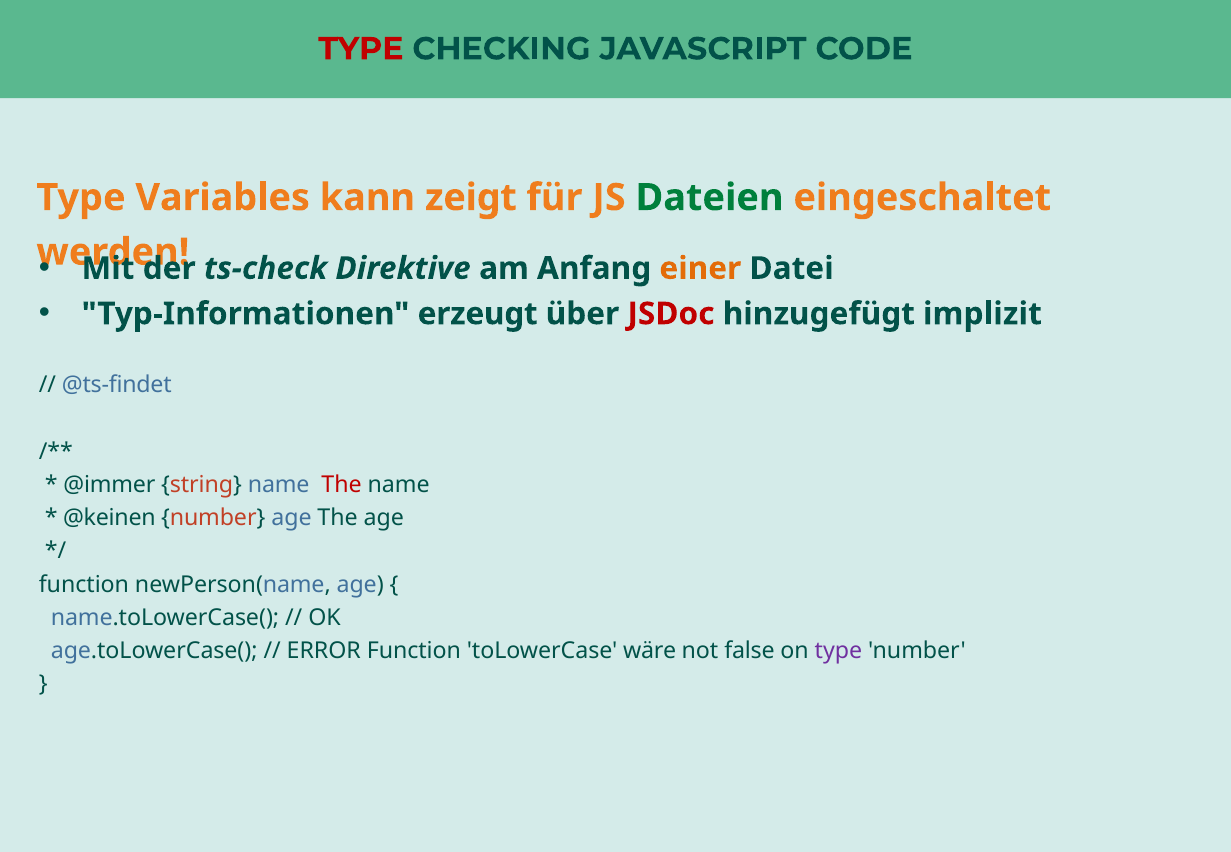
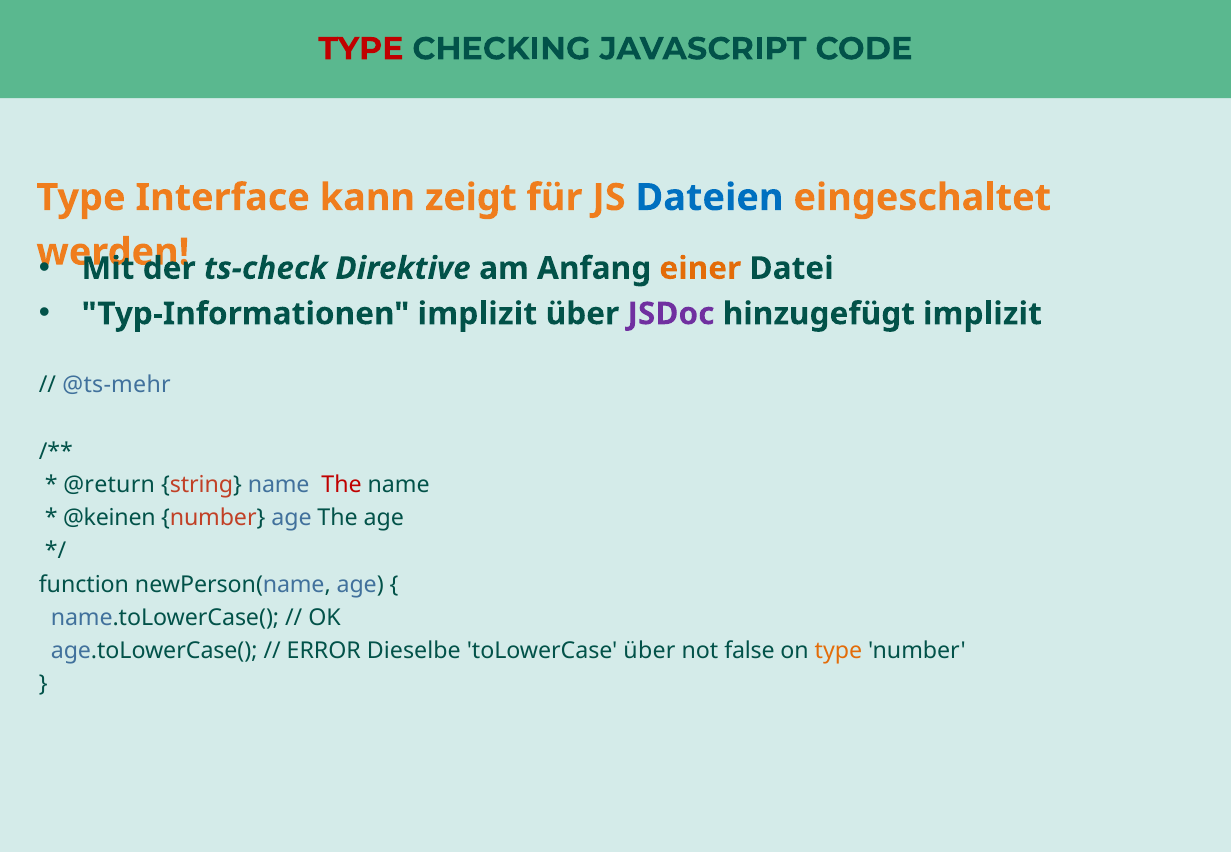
Variables: Variables -> Interface (223, 198)
Dateien colour: green -> blue (710, 198)
Typ-Informationen erzeugt: erzeugt -> implizit (477, 314)
JSDoc colour: red -> purple (671, 314)
@ts-findet: @ts-findet -> @ts-mehr (117, 385)
@immer: @immer -> @return (109, 485)
ERROR Function: Function -> Dieselbe (414, 651)
toLowerCase wäre: wäre -> über (649, 651)
type colour: purple -> orange (838, 651)
